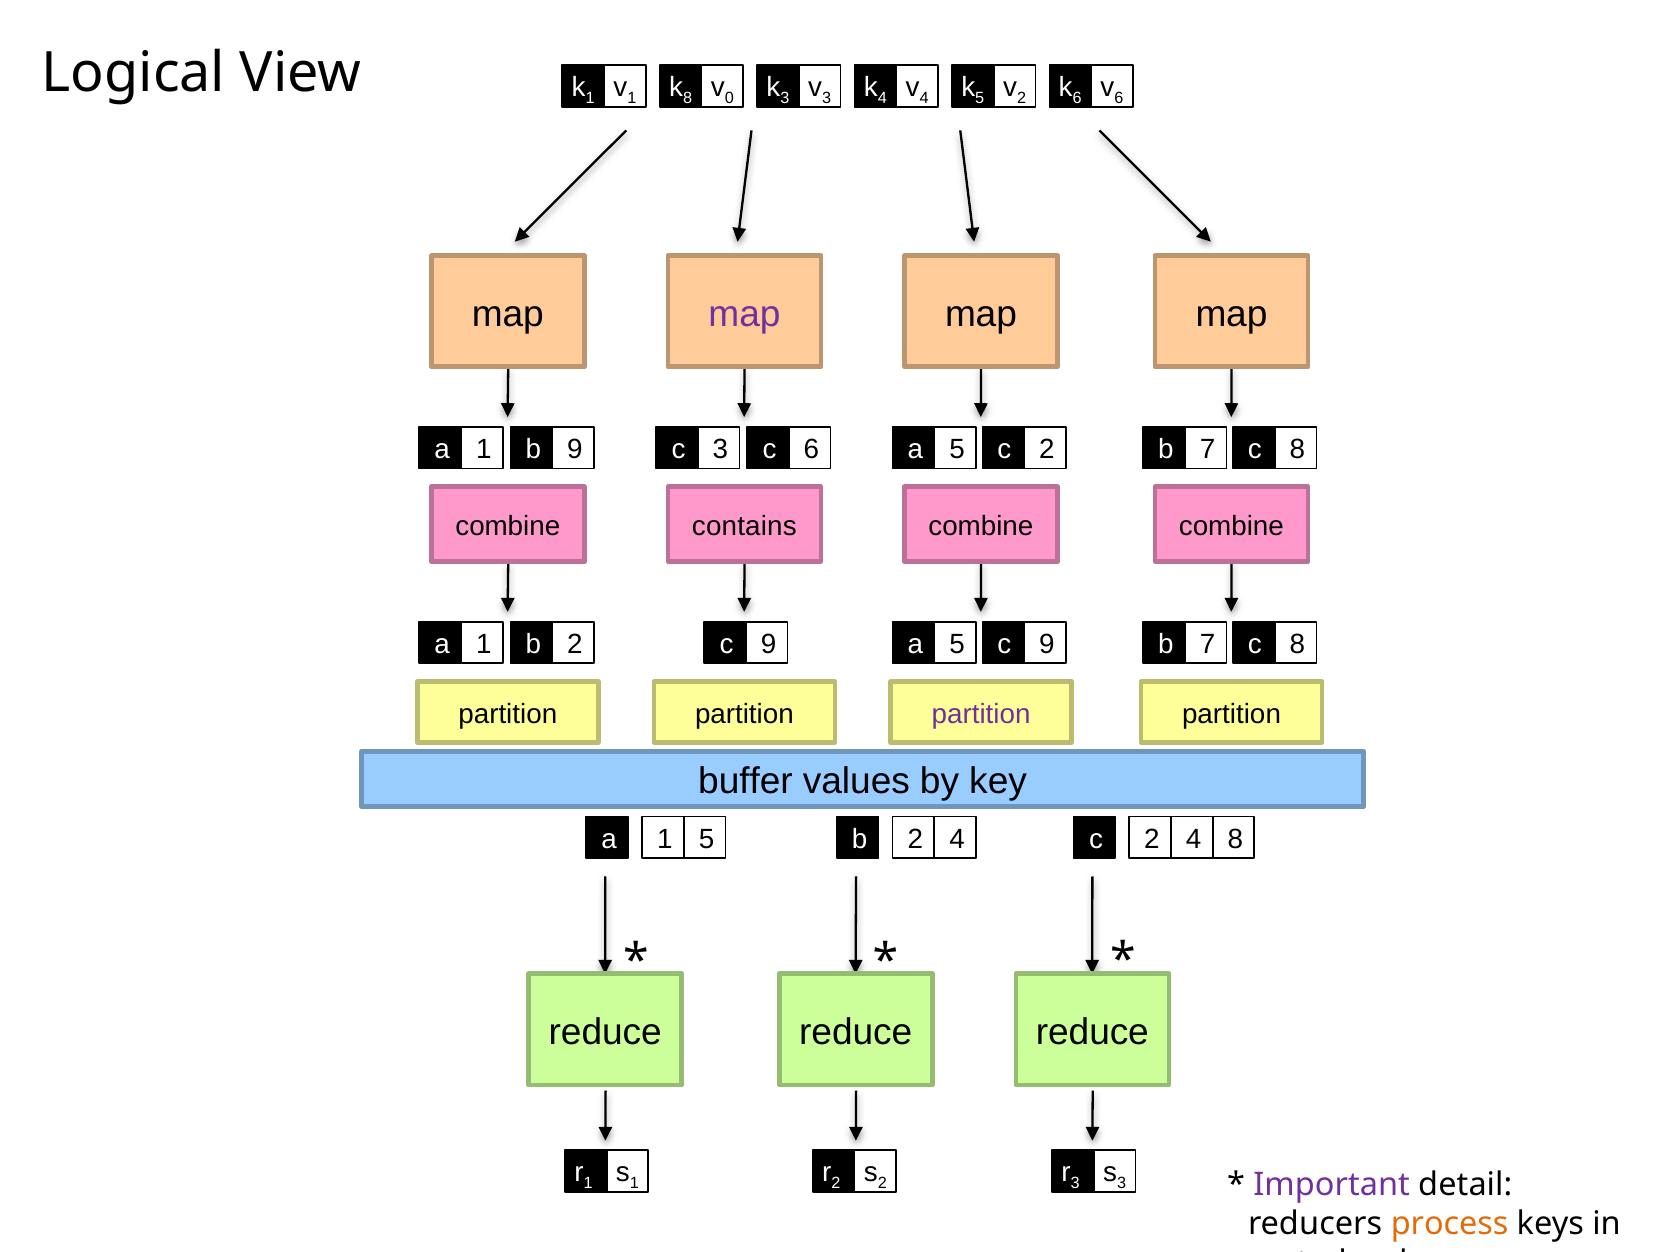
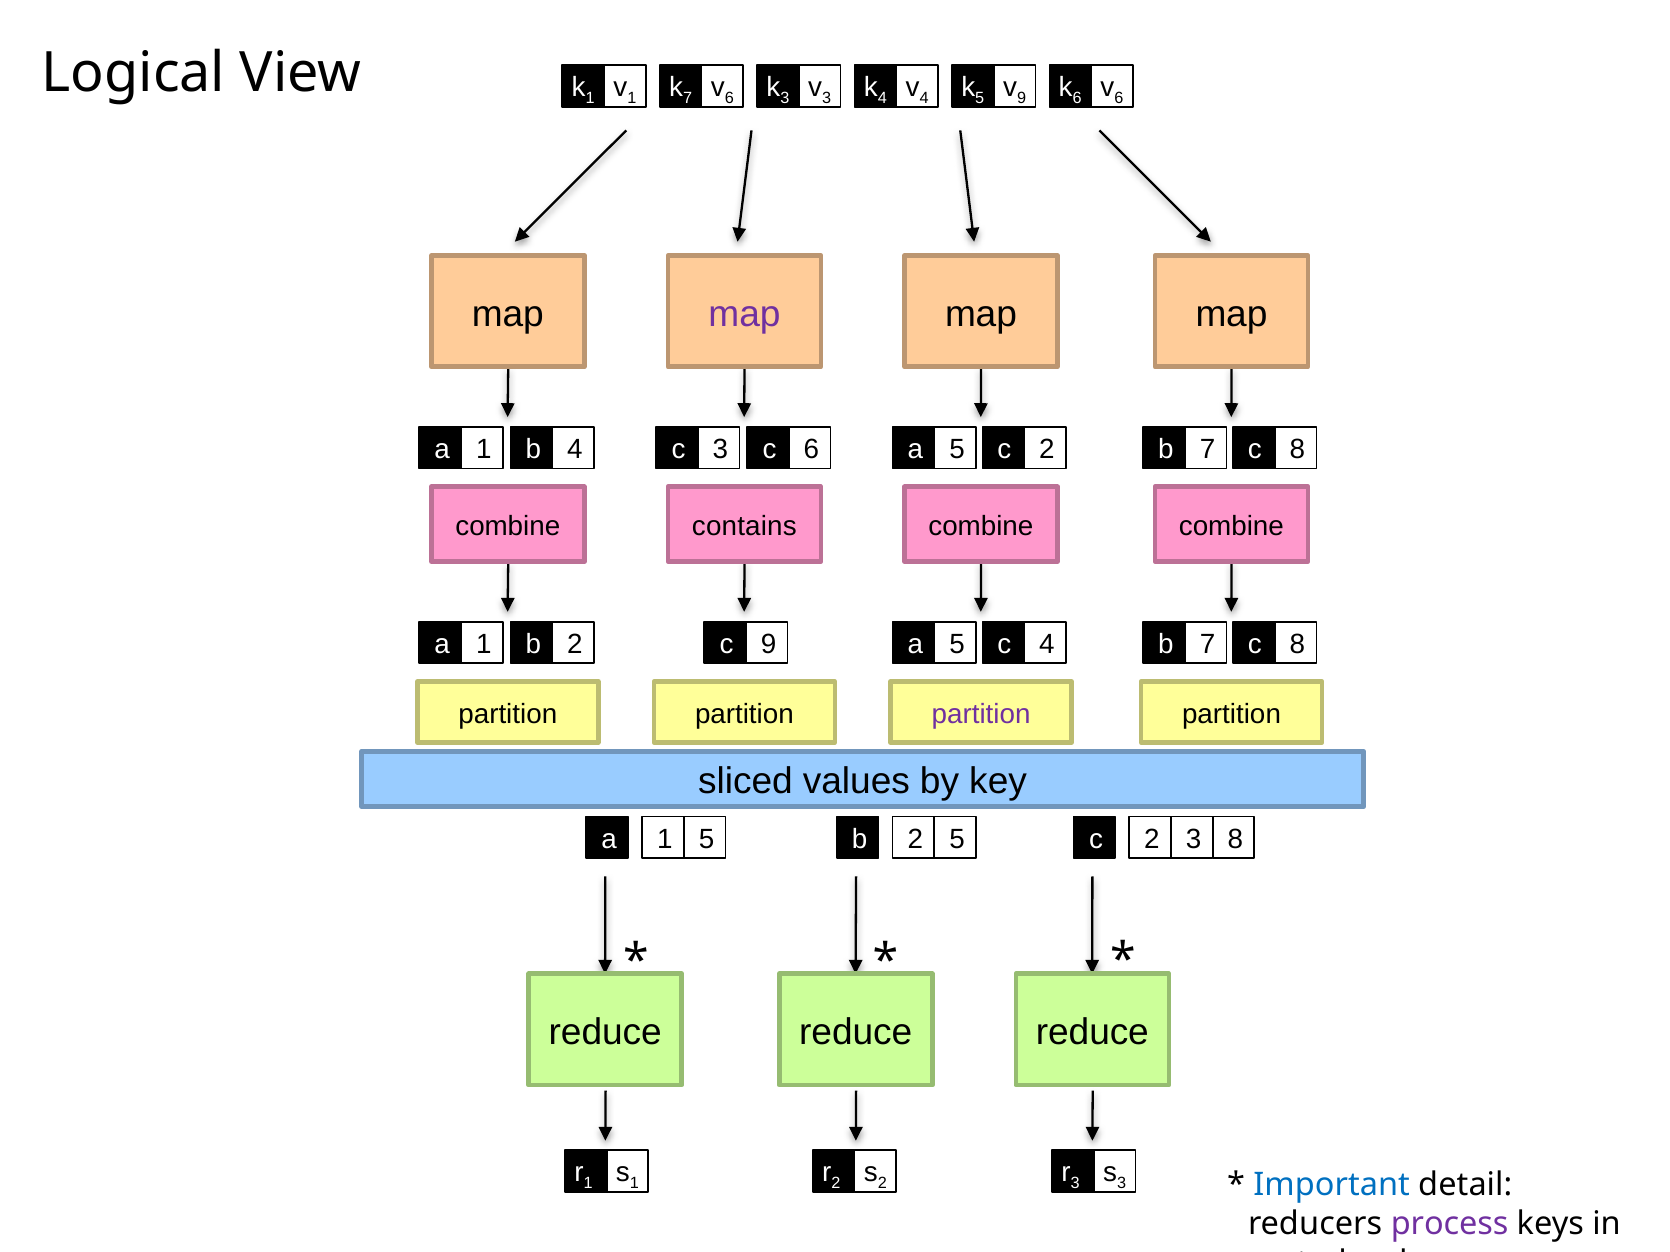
8: 8 -> 7 (688, 99)
0: 0 -> 6 (729, 99)
2: 2 -> 9 (1022, 99)
1 9: 9 -> 4 (575, 449)
5 9: 9 -> 4 (1047, 644)
buffer: buffer -> sliced (745, 782)
b 2 4: 4 -> 5 (957, 839)
c 2 4: 4 -> 3 (1194, 839)
Important colour: purple -> blue (1332, 1185)
process colour: orange -> purple (1450, 1224)
